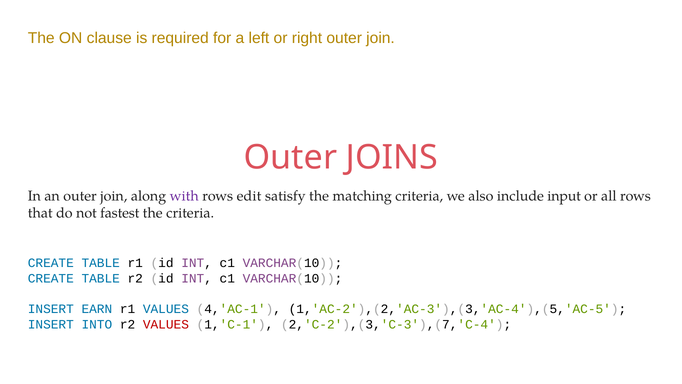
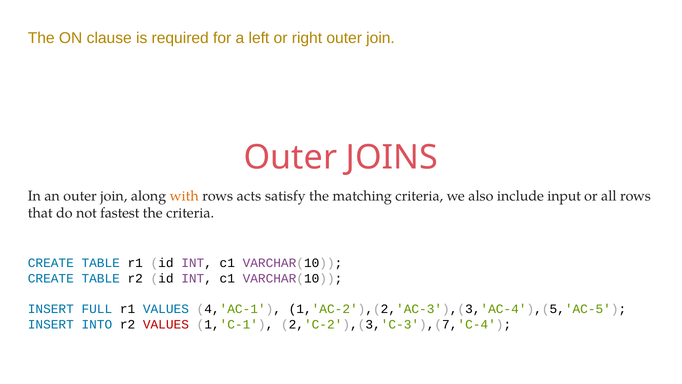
with colour: purple -> orange (184, 196)
edit: edit -> acts (249, 196)
EARN: EARN -> FULL (97, 309)
